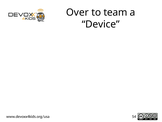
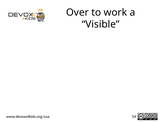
team: team -> work (115, 12)
Device: Device -> Visible (101, 24)
